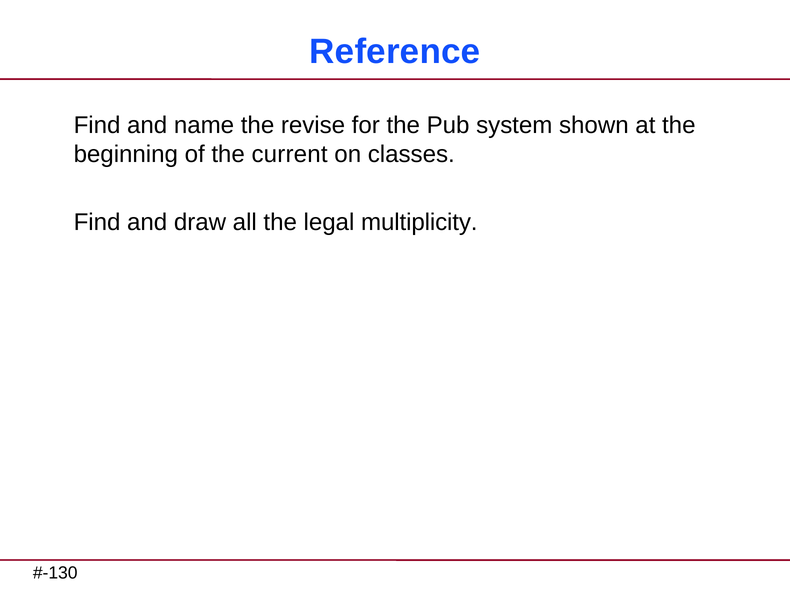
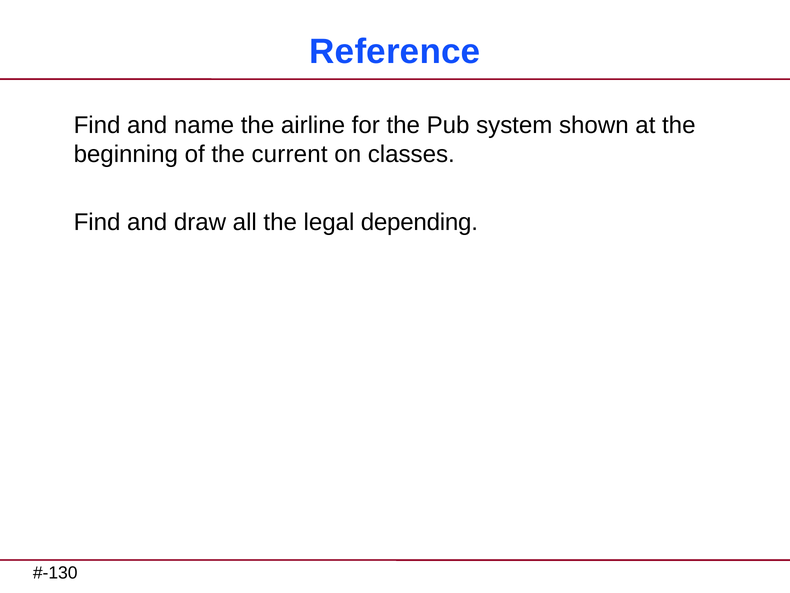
revise: revise -> airline (313, 125)
multiplicity: multiplicity -> depending (419, 222)
